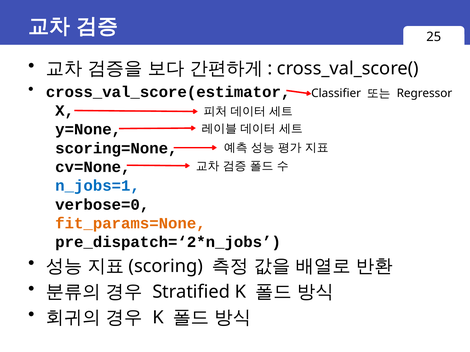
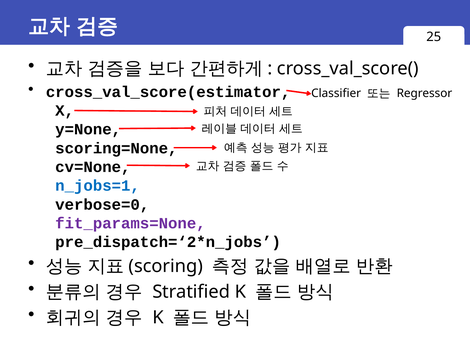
fit_params=None colour: orange -> purple (130, 224)
